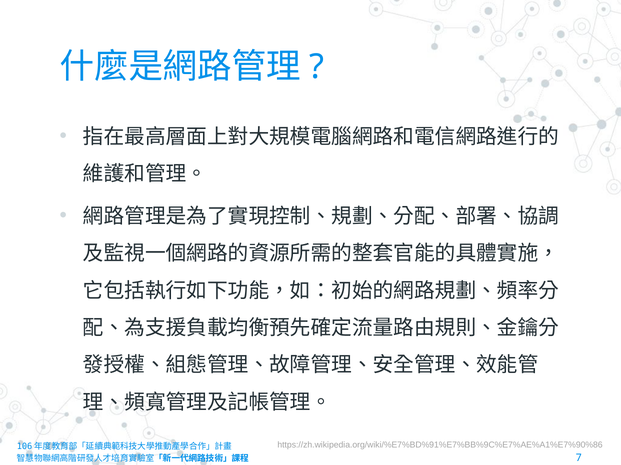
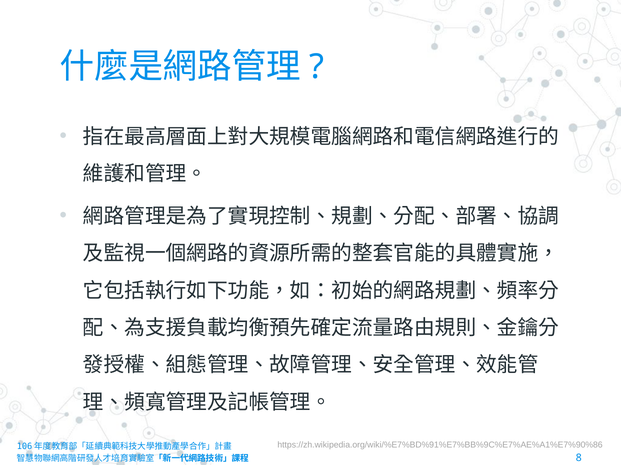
7: 7 -> 8 (579, 458)
